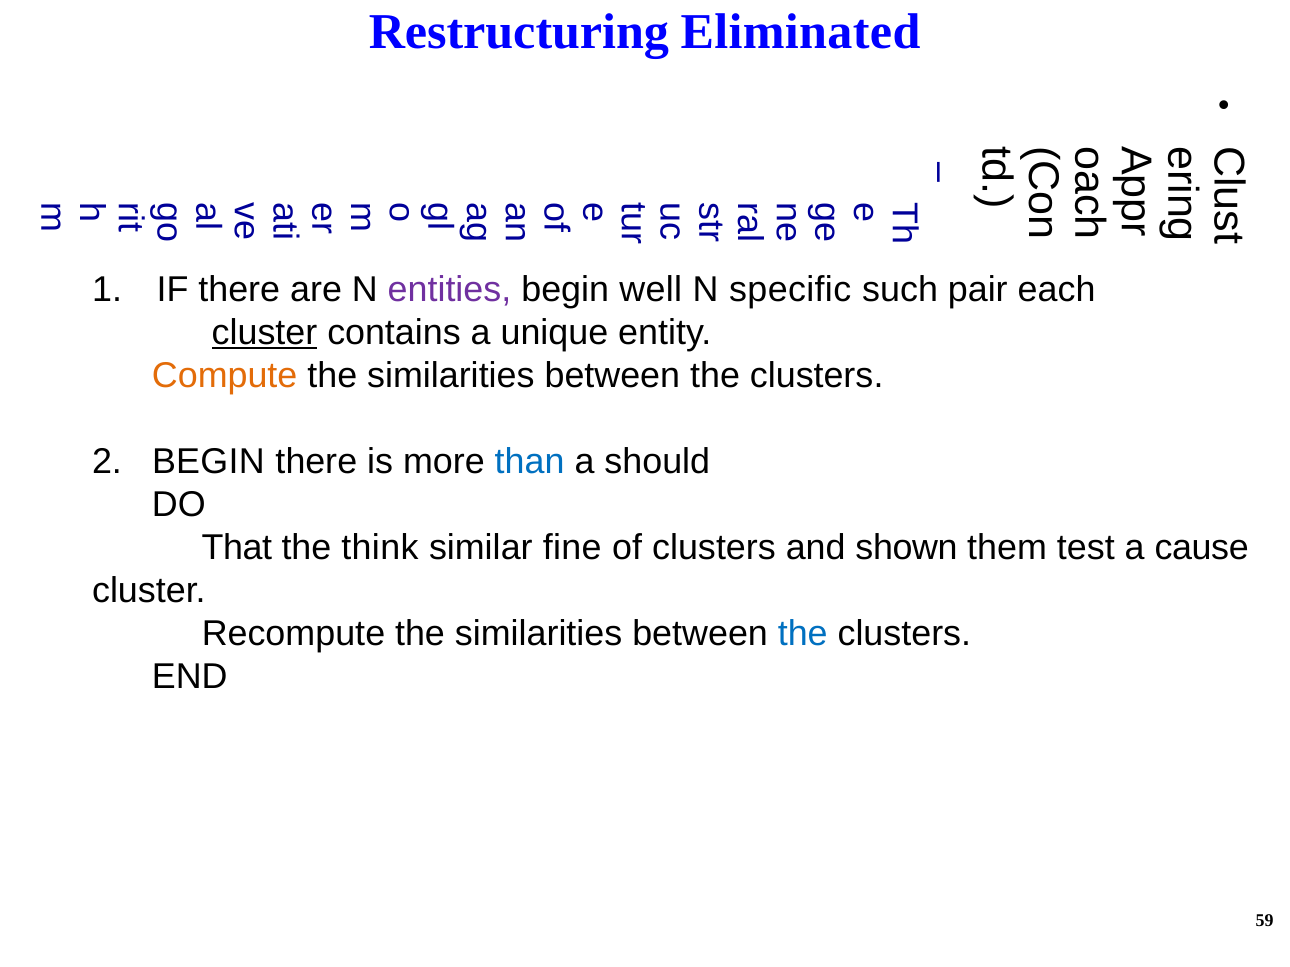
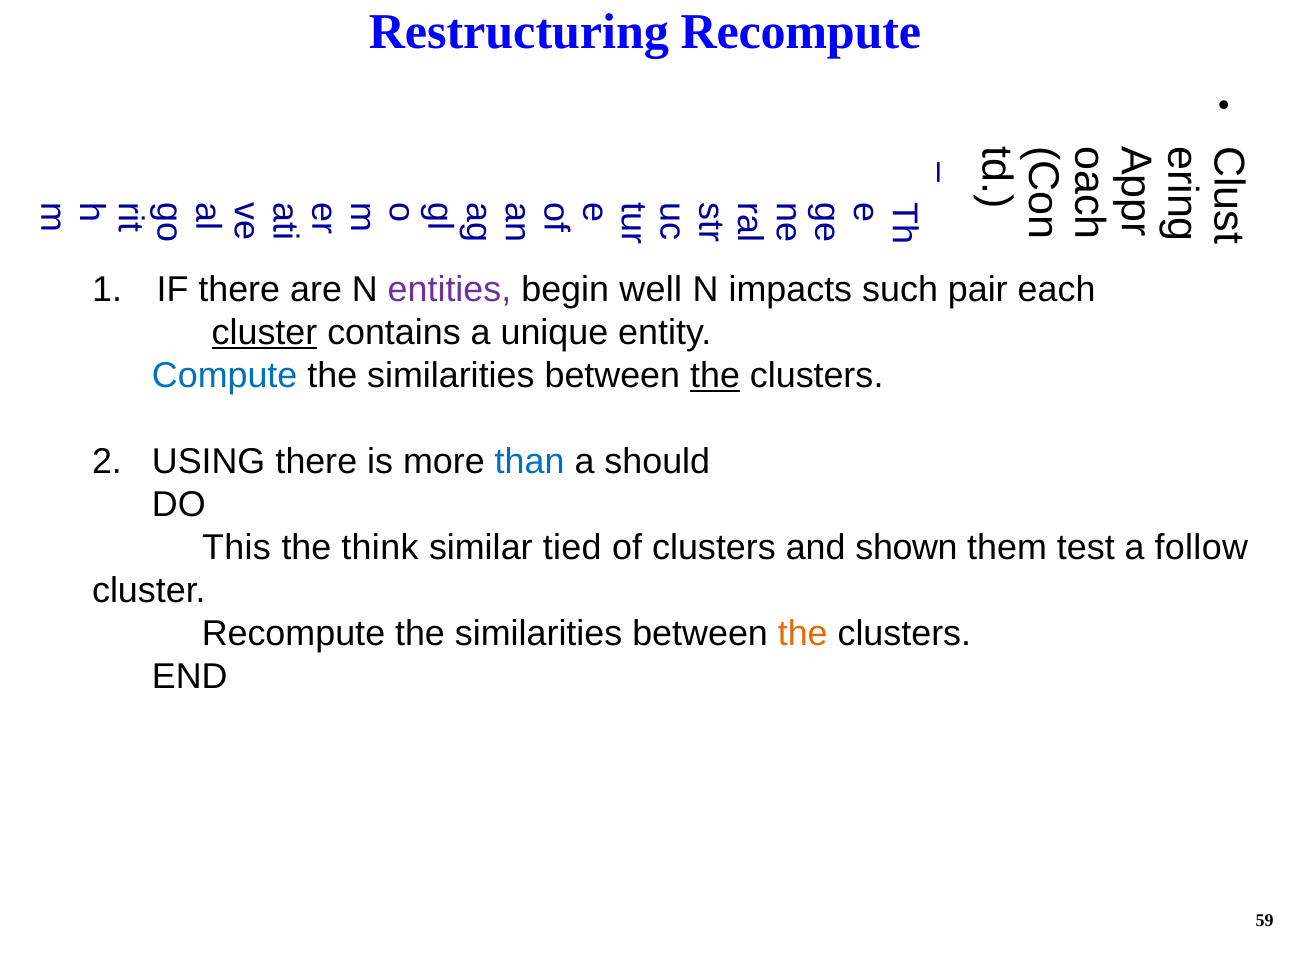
Restructuring Eliminated: Eliminated -> Recompute (801, 32)
specific: specific -> impacts (790, 290)
Compute colour: orange -> blue (225, 376)
the underline: none -> present (715, 376)
2 BEGIN: BEGIN -> USING (209, 462)
That: That -> This (236, 548)
fine: fine -> tied (572, 548)
cause: cause -> follow (1201, 548)
the colour: blue -> orange (803, 634)
